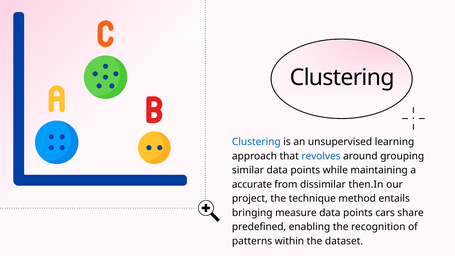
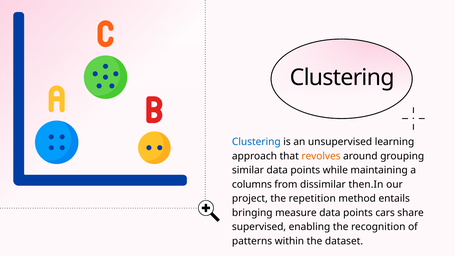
revolves colour: blue -> orange (321, 156)
accurate: accurate -> columns (252, 184)
technique: technique -> repetition (312, 199)
predefined: predefined -> supervised (259, 227)
